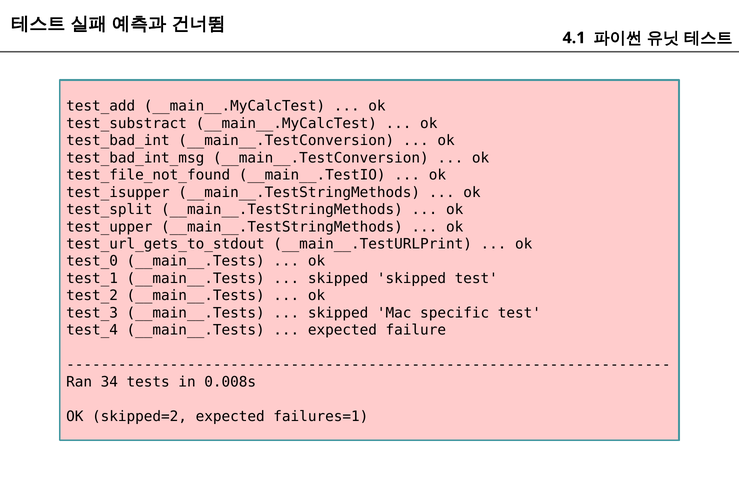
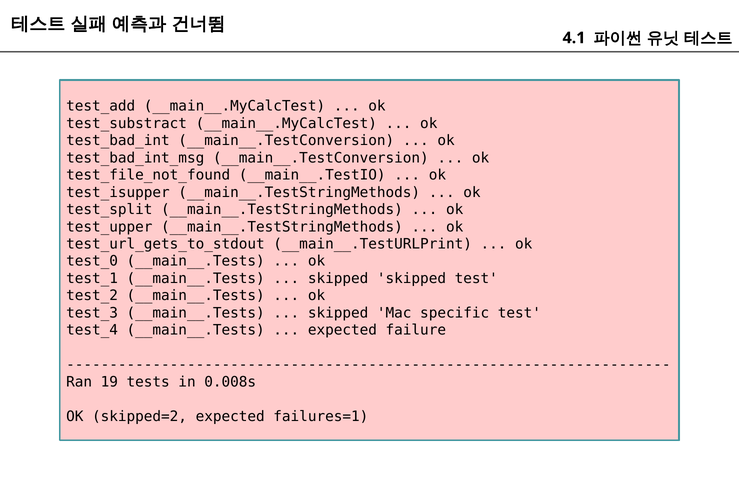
34: 34 -> 19 (109, 382)
